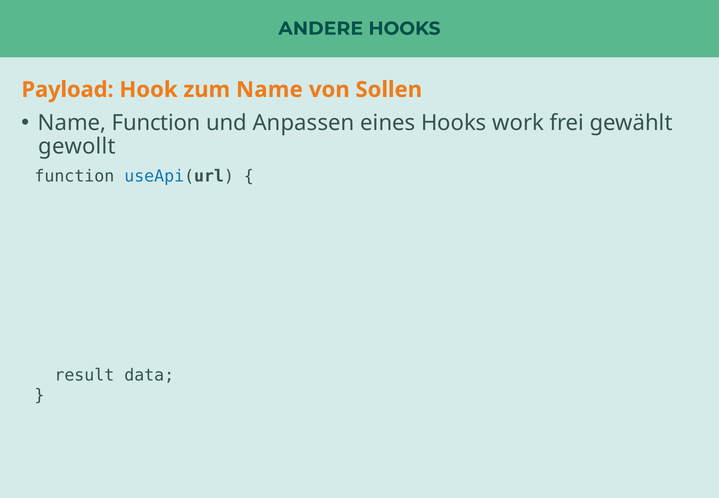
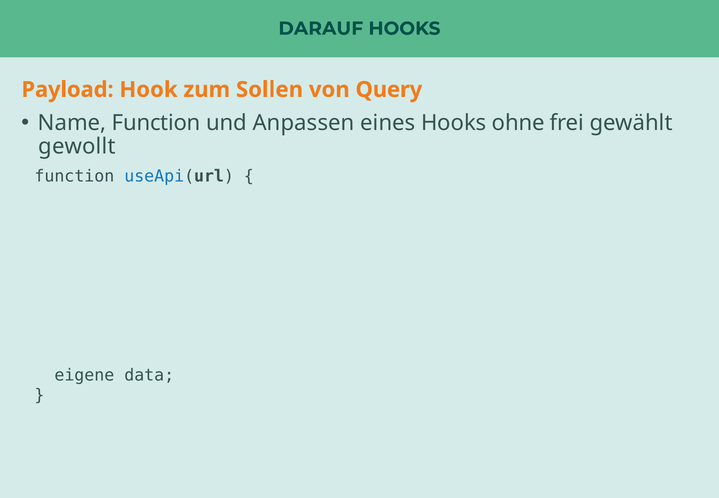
ANDERE: ANDERE -> DARAUF (321, 29)
zum Name: Name -> Sollen (270, 90)
Sollen: Sollen -> Query (389, 90)
work: work -> ohne (518, 123)
result: result -> eigene (84, 375)
